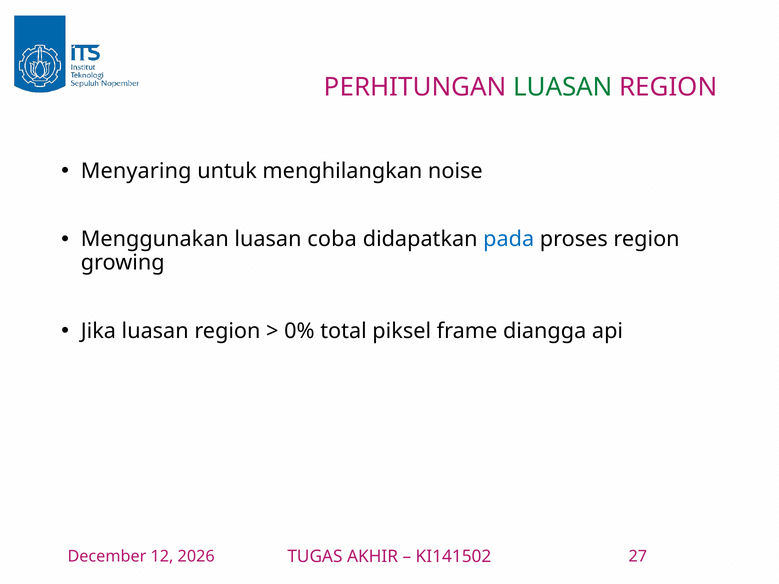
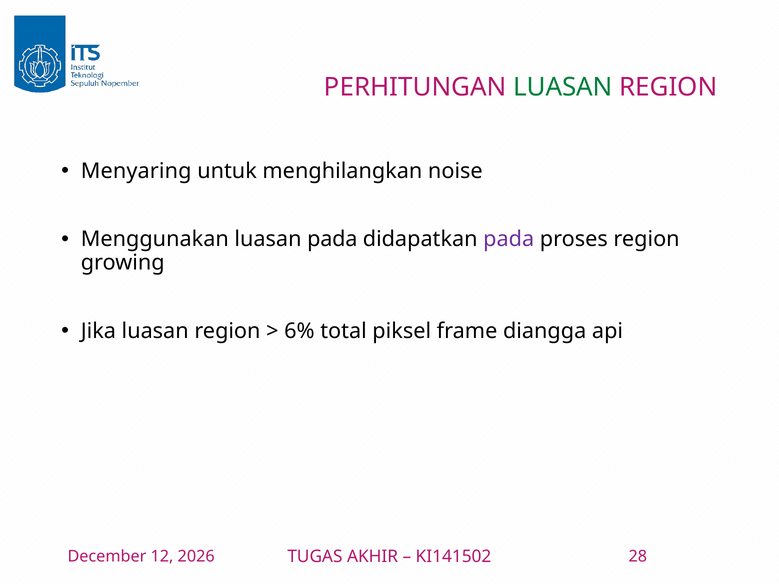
luasan coba: coba -> pada (332, 239)
pada colour: blue -> purple (509, 239)
0%: 0% -> 6% (299, 331)
27: 27 -> 28 (638, 557)
